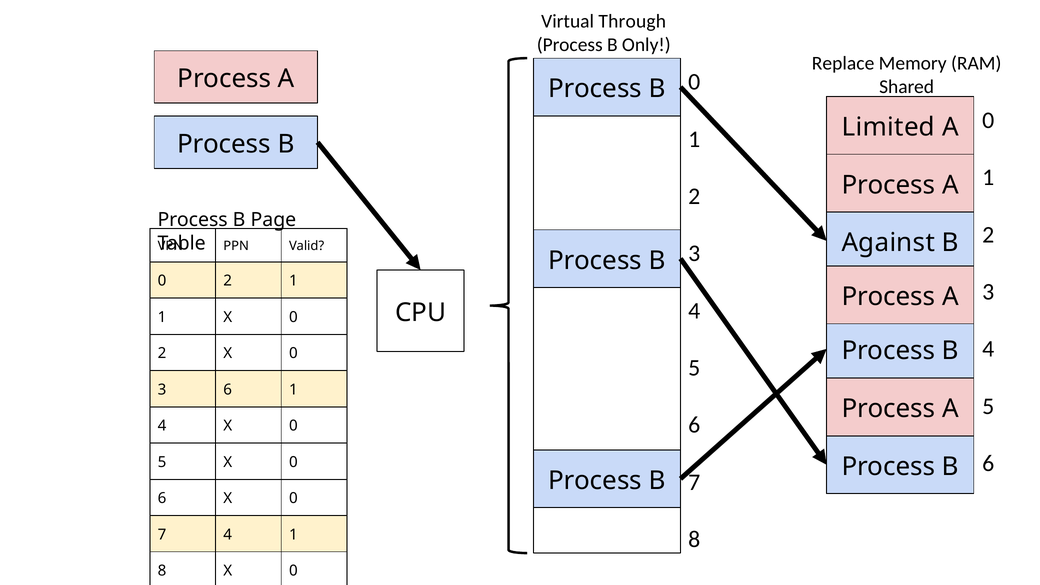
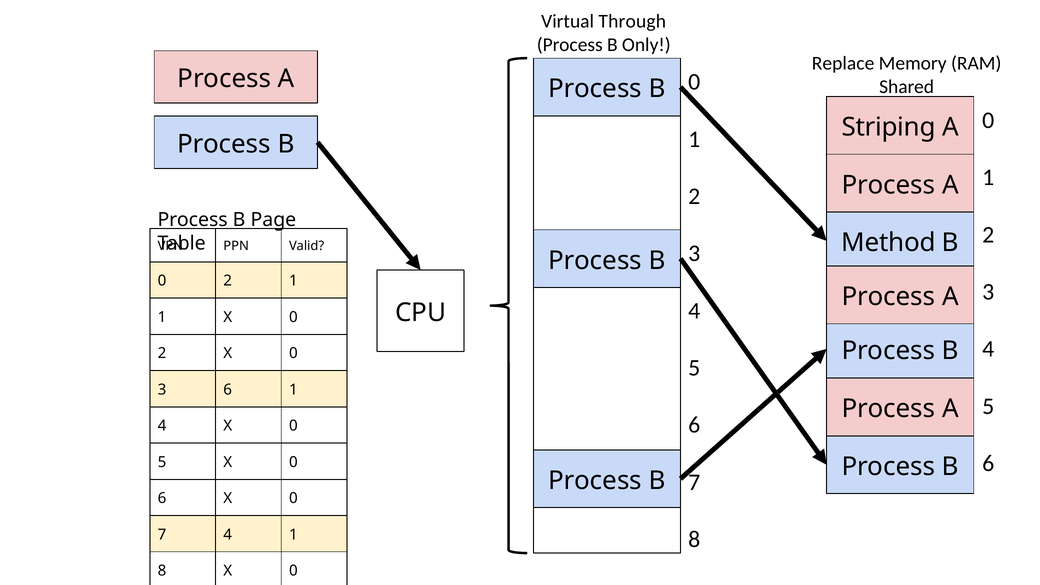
Limited: Limited -> Striping (889, 127)
Against: Against -> Method (888, 243)
